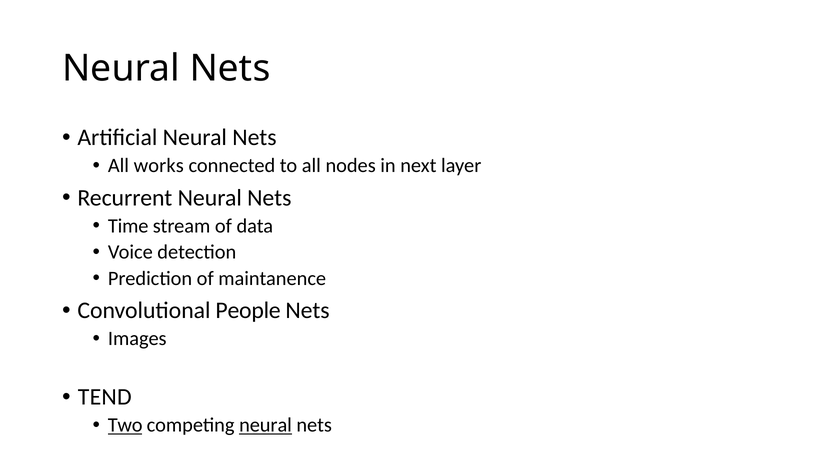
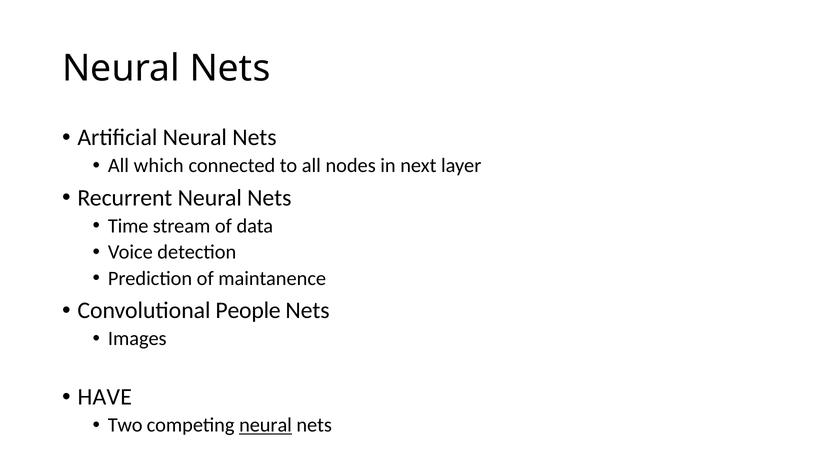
works: works -> which (159, 166)
TEND: TEND -> HAVE (105, 398)
Two underline: present -> none (125, 426)
